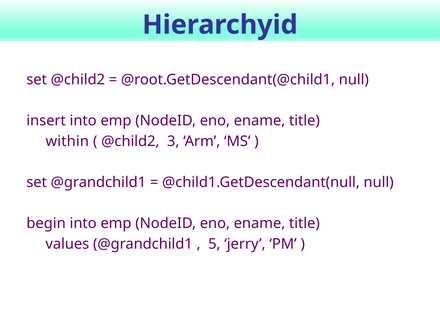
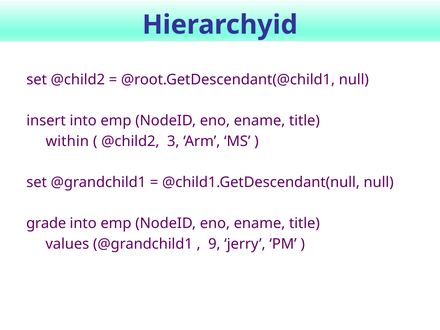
begin: begin -> grade (46, 223)
5: 5 -> 9 (214, 244)
